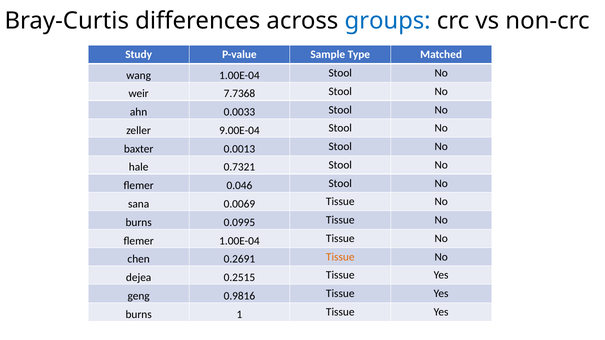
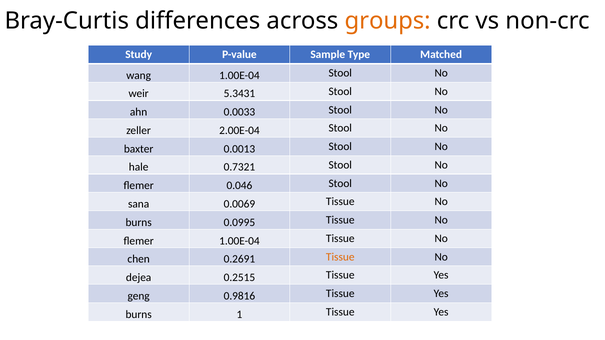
groups colour: blue -> orange (388, 21)
7.7368: 7.7368 -> 5.3431 (239, 94)
9.00E-04: 9.00E-04 -> 2.00E-04 (239, 131)
